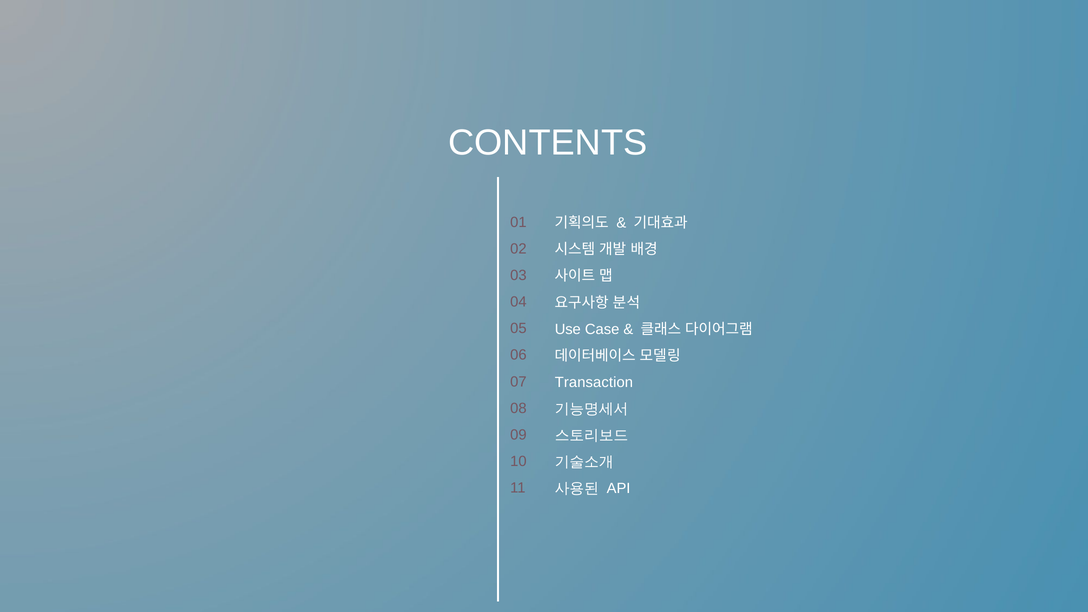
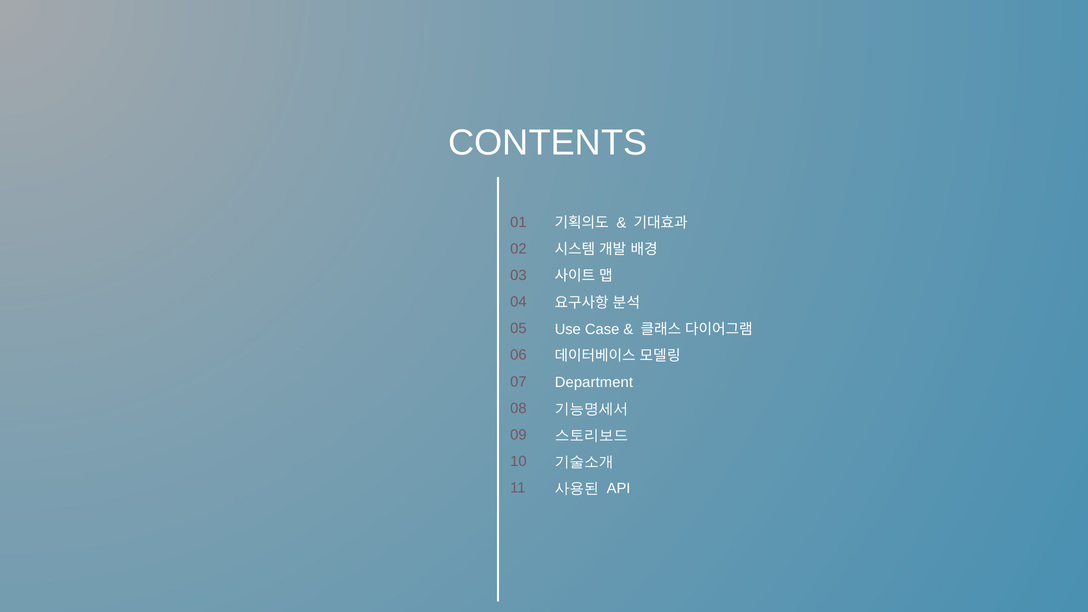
Transaction: Transaction -> Department (594, 382)
